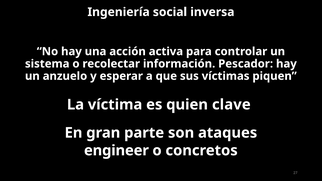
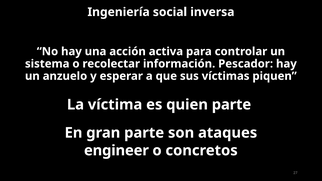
quien clave: clave -> parte (231, 105)
